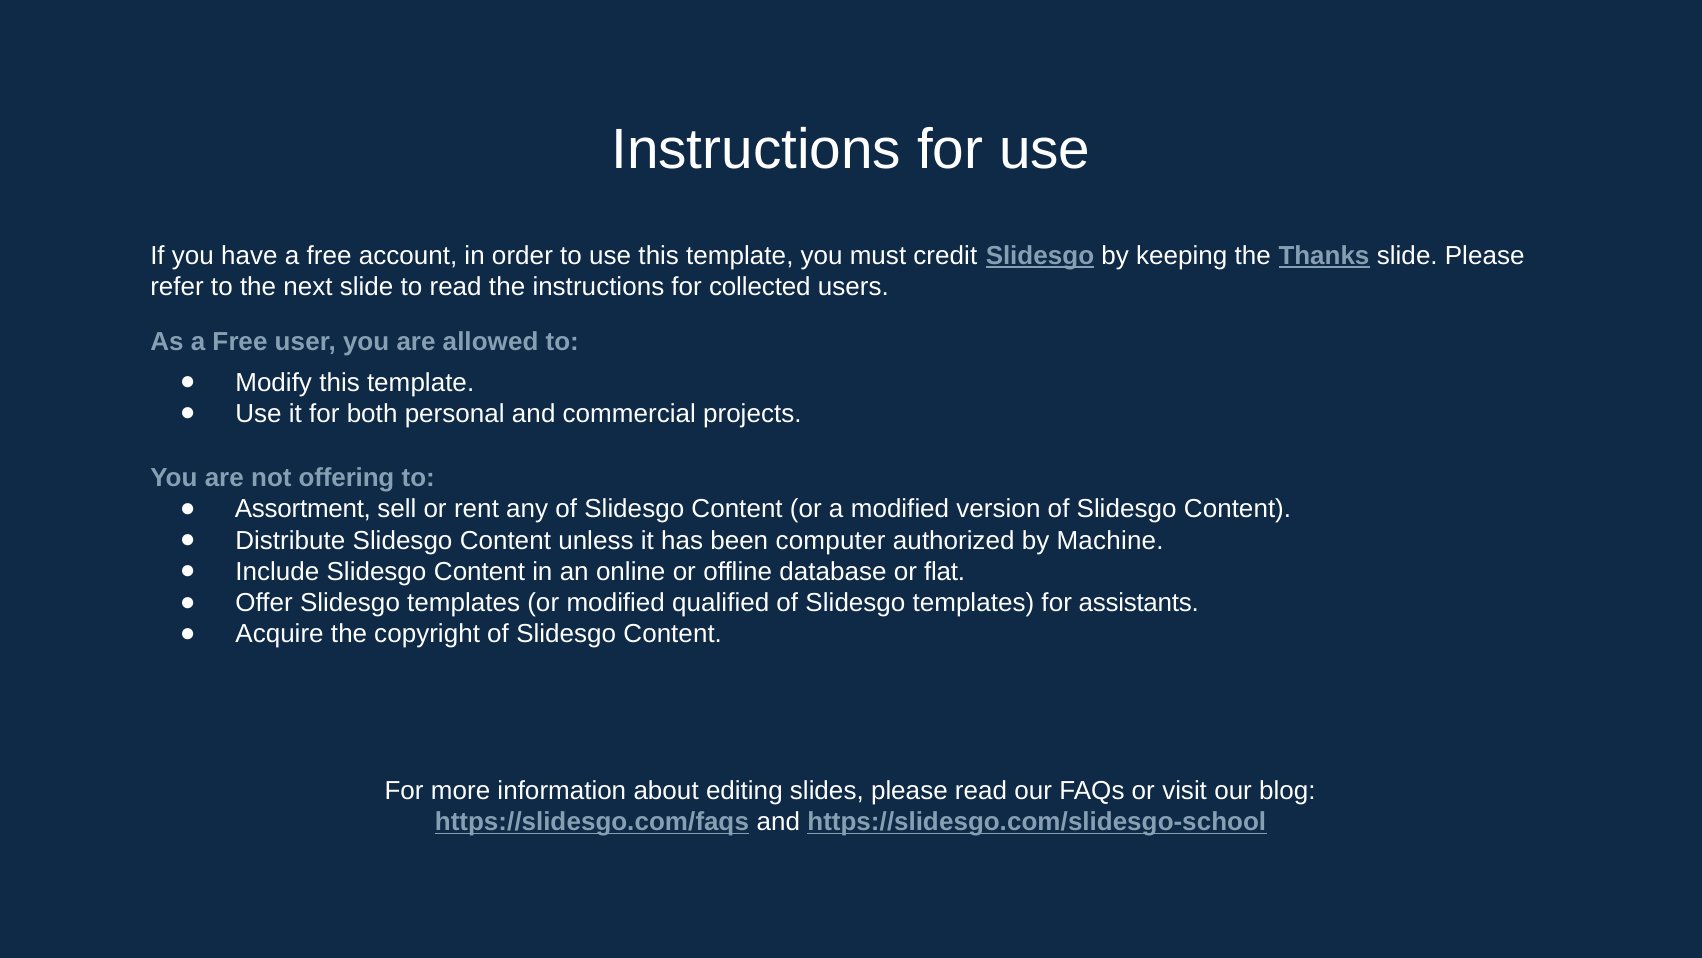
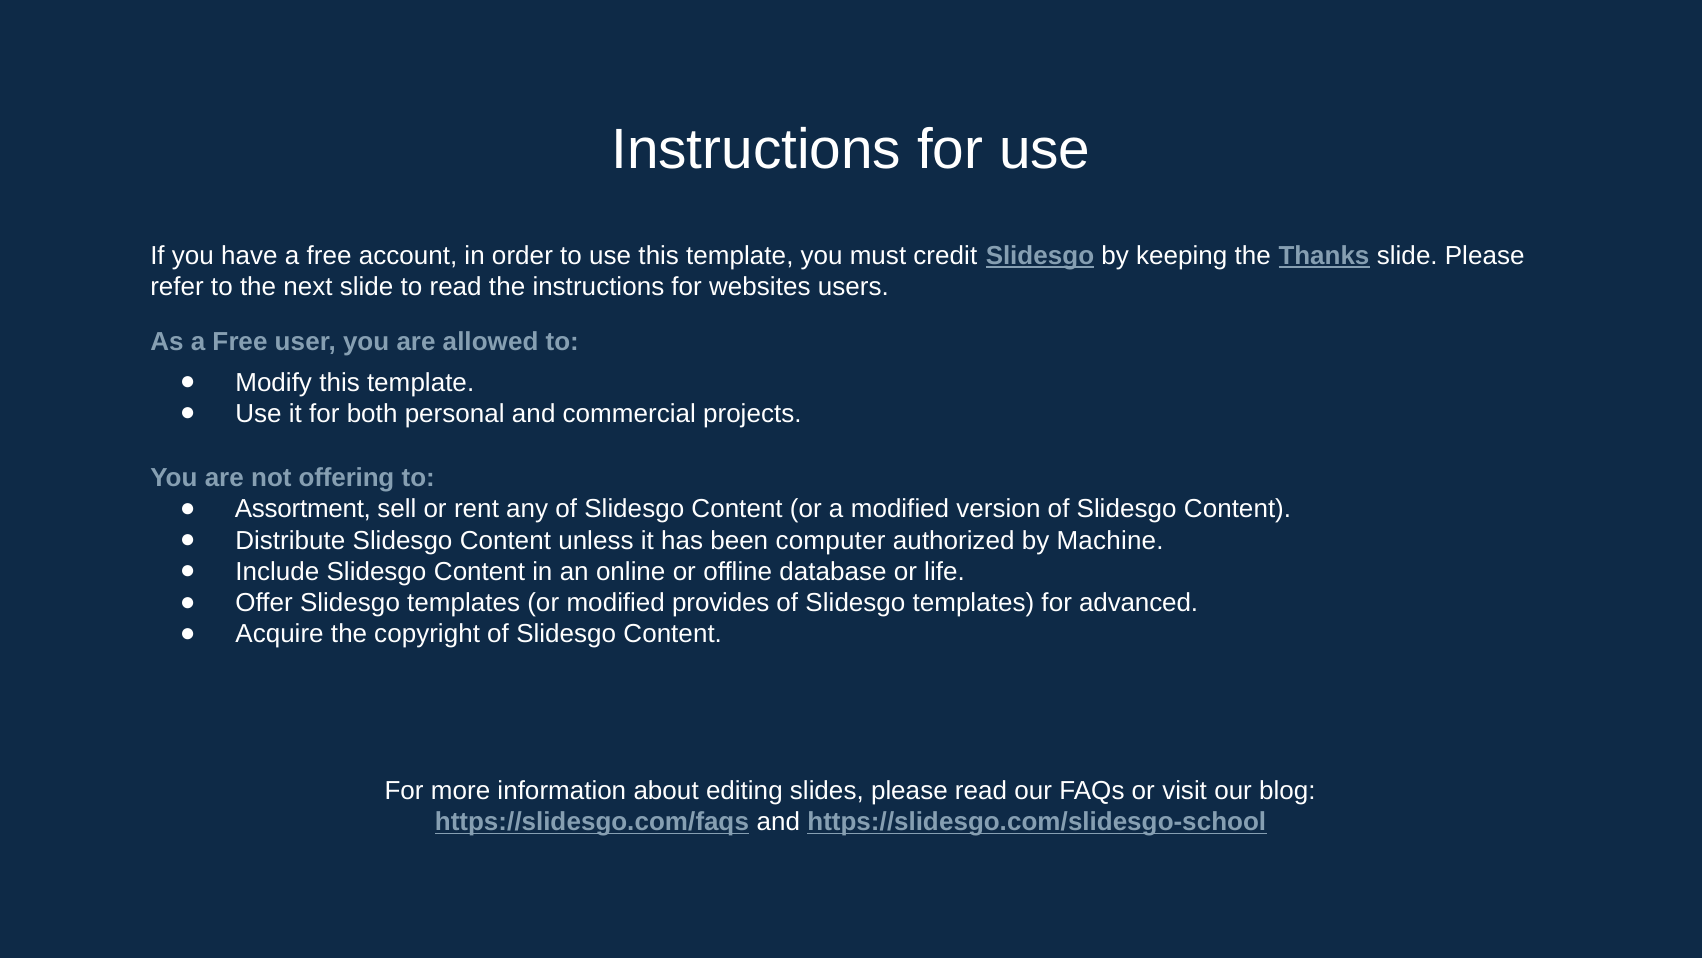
collected: collected -> websites (760, 287)
flat: flat -> life (944, 572)
qualified: qualified -> provides (721, 603)
assistants: assistants -> advanced (1139, 603)
